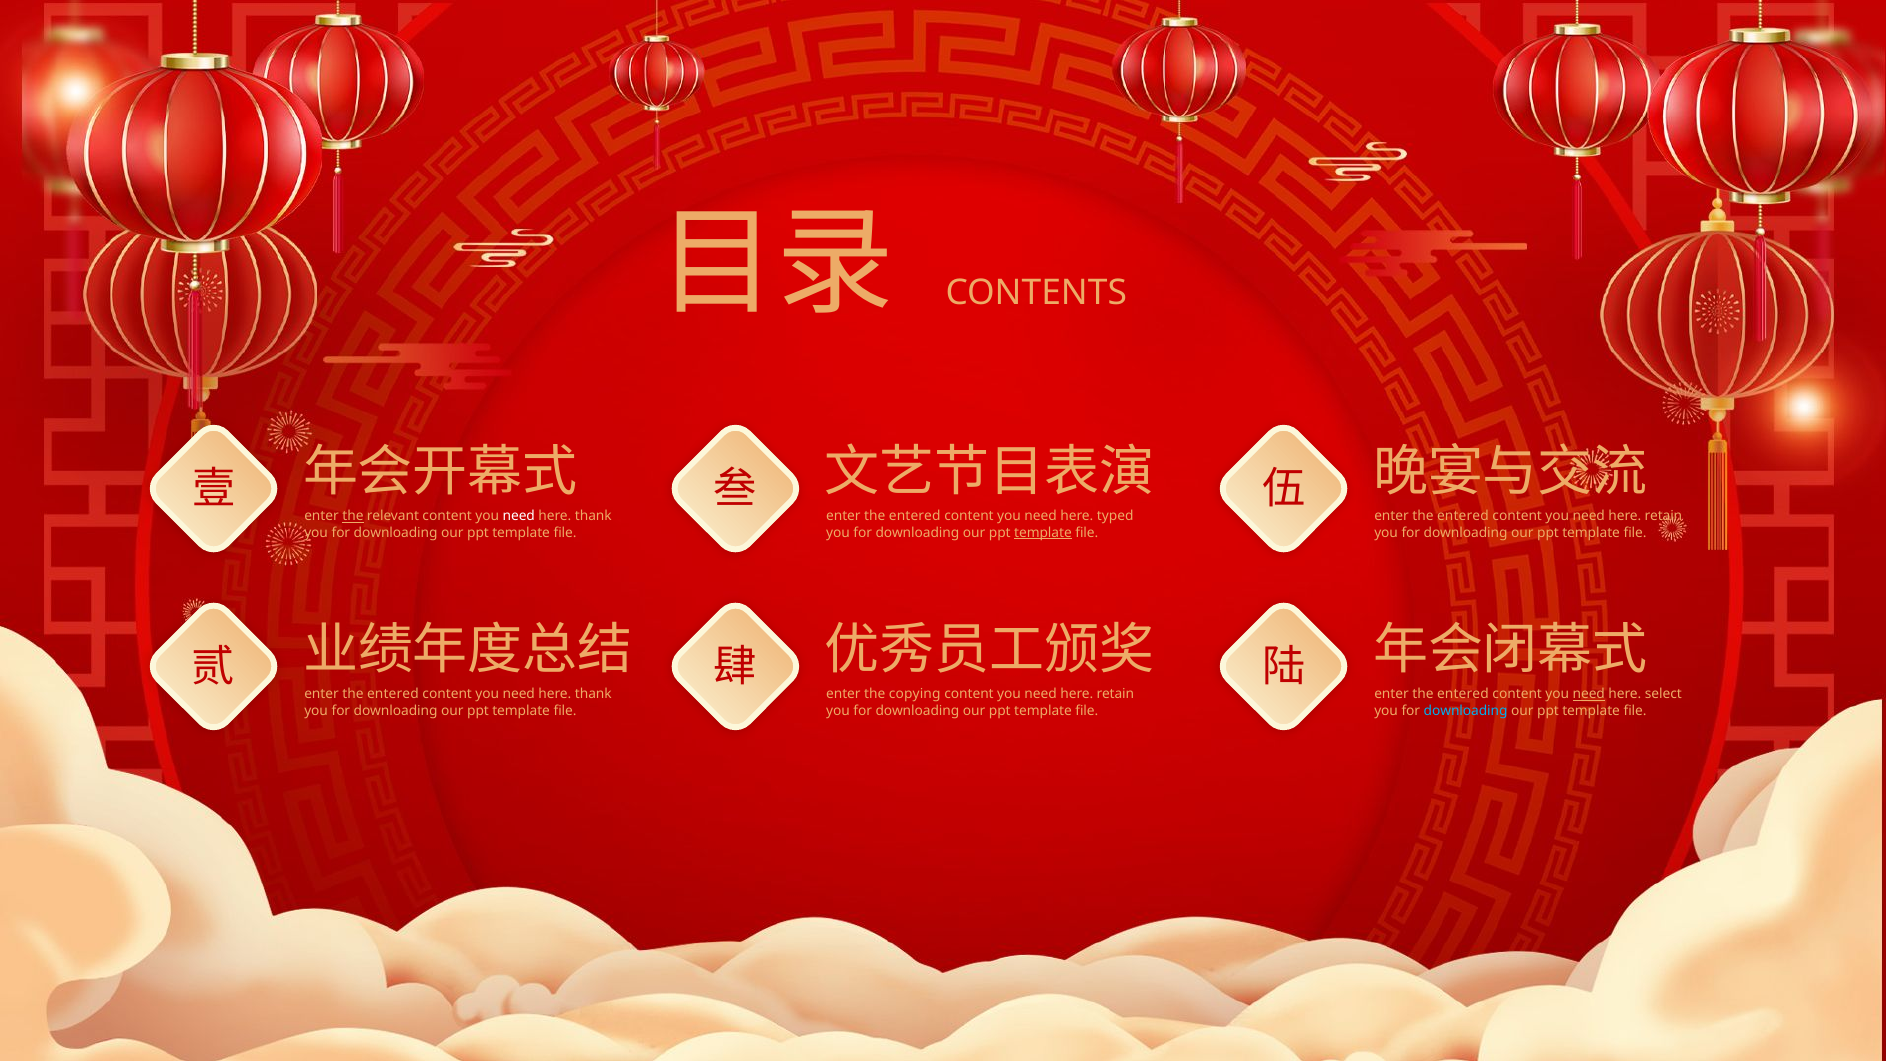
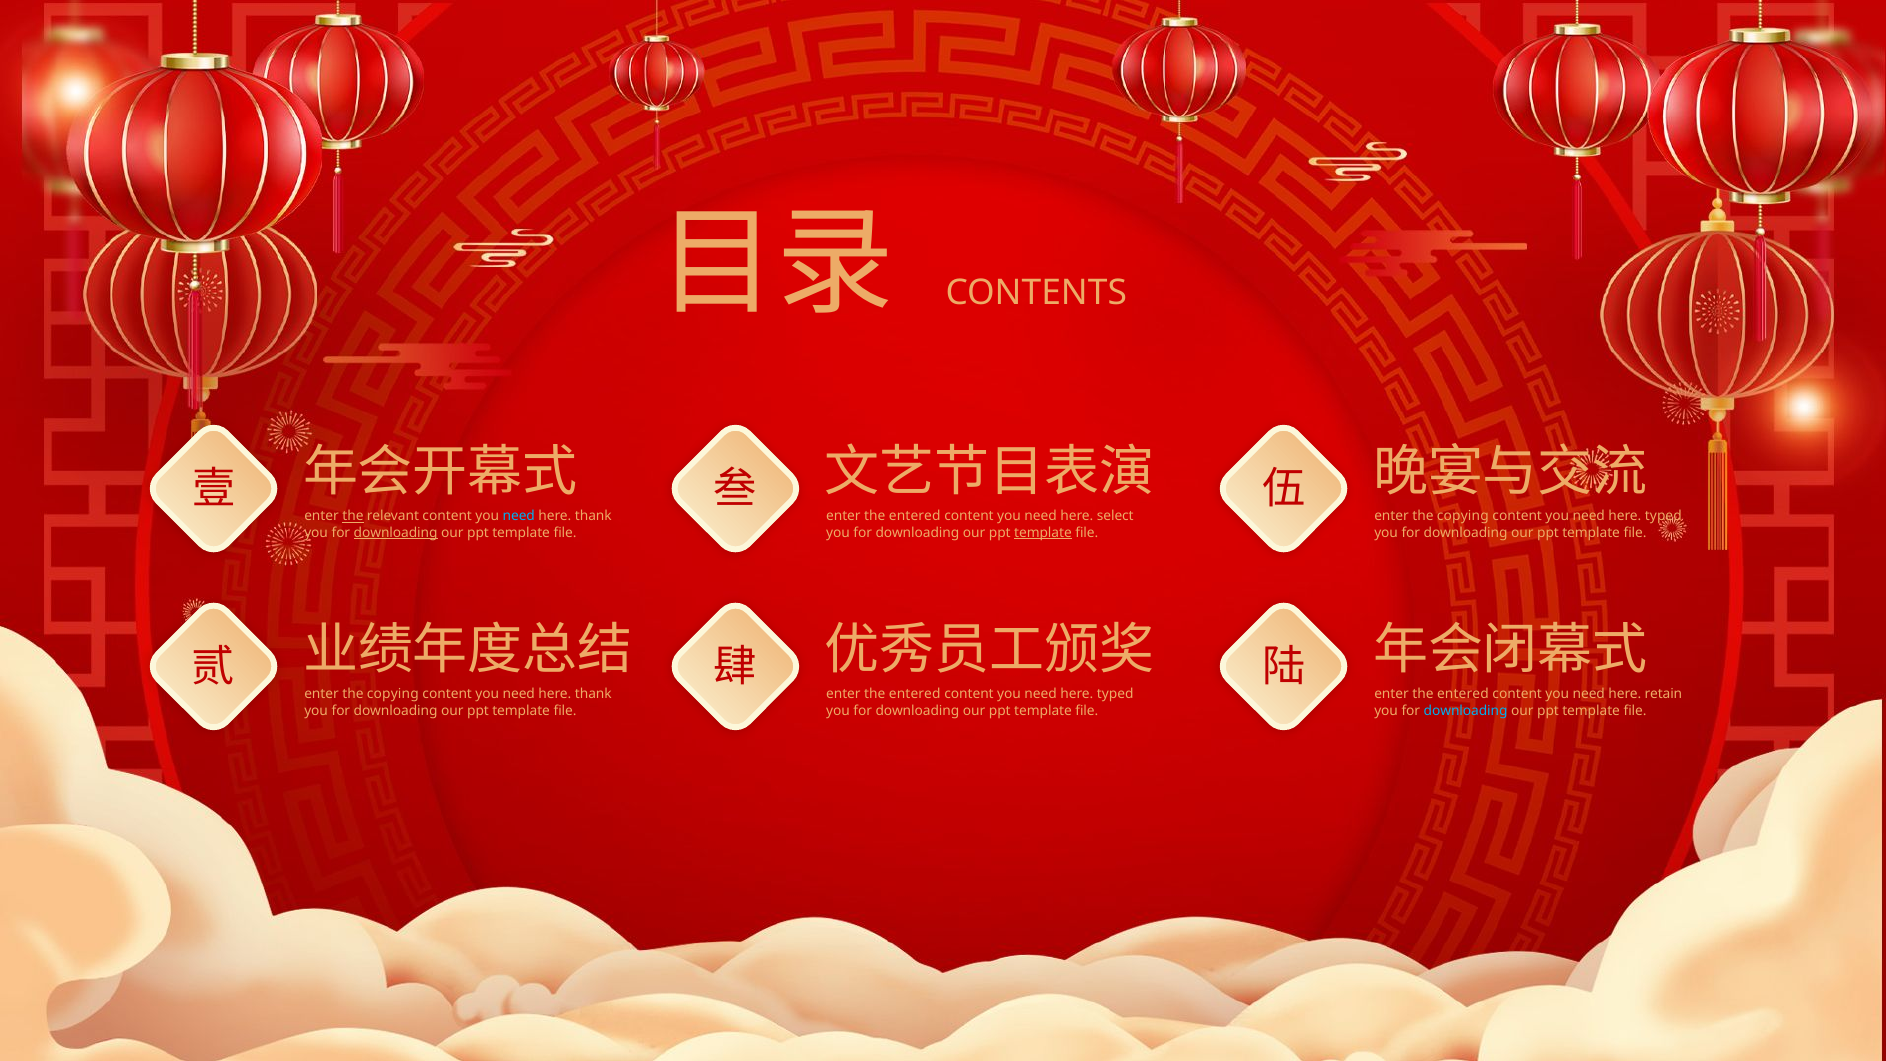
need colour: white -> light blue (519, 516)
typed: typed -> select (1115, 516)
entered: entered -> copying (1463, 516)
retain: retain -> typed (1663, 516)
downloading underline: none -> present (396, 533)
entered: entered -> copying (393, 694)
copying: copying -> entered (915, 694)
retain: retain -> typed (1115, 694)
need underline: present -> none (1589, 694)
select: select -> retain (1663, 694)
